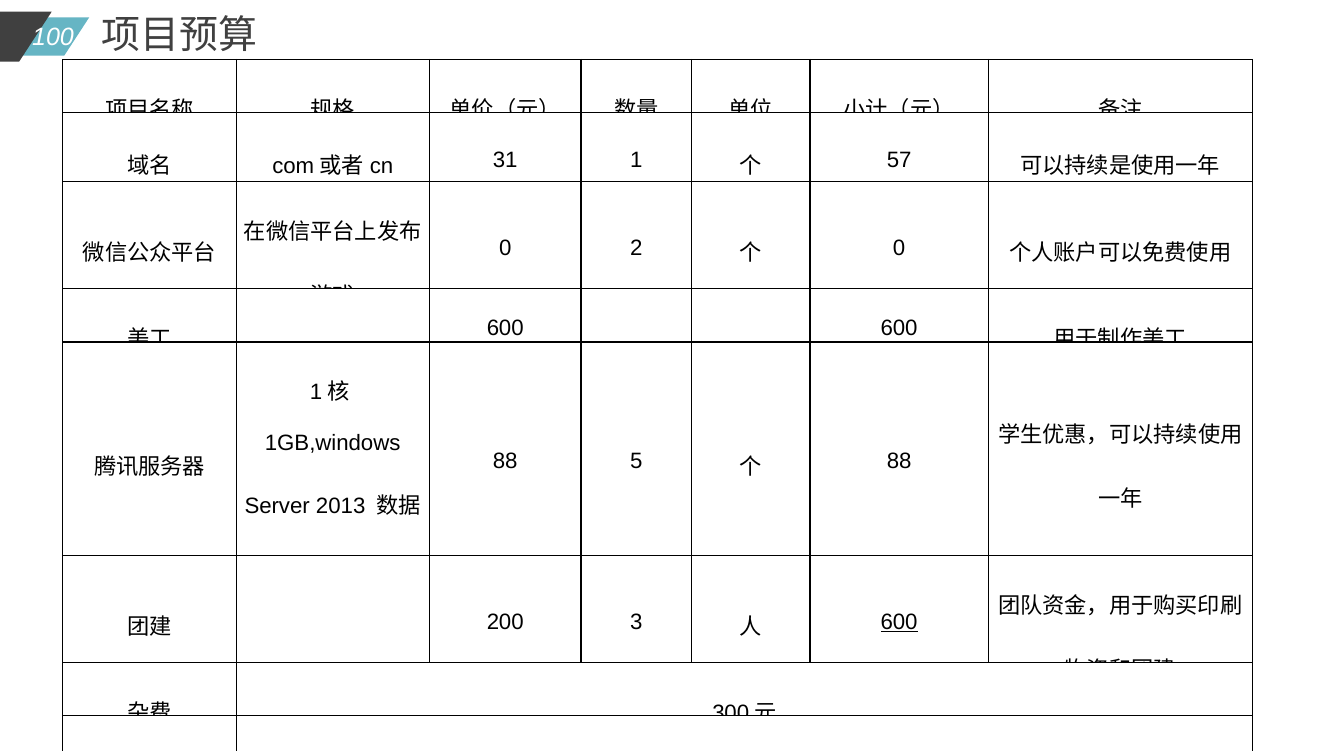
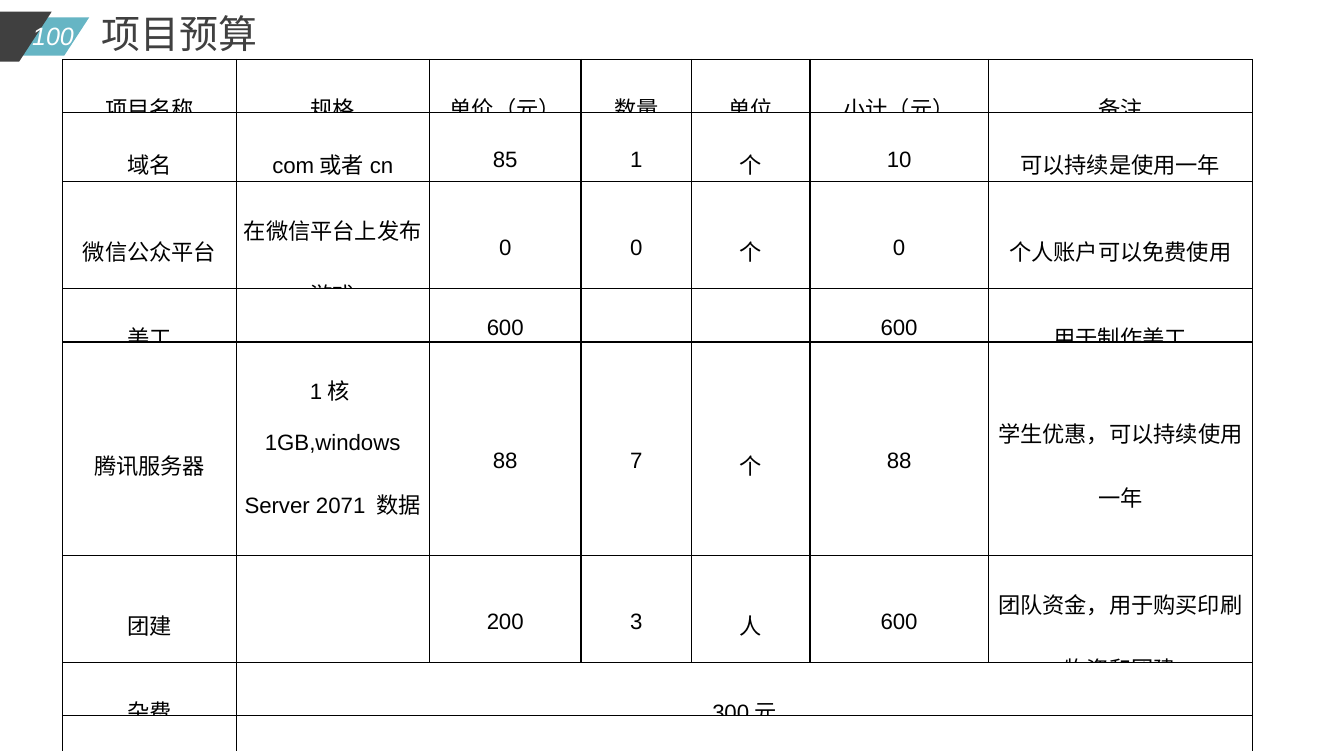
31: 31 -> 85 (505, 160)
57: 57 -> 10 (899, 160)
0 2: 2 -> 0 (636, 248)
5: 5 -> 7 (636, 462)
2013: 2013 -> 2071 (341, 506)
600 underline: present -> none (899, 622)
